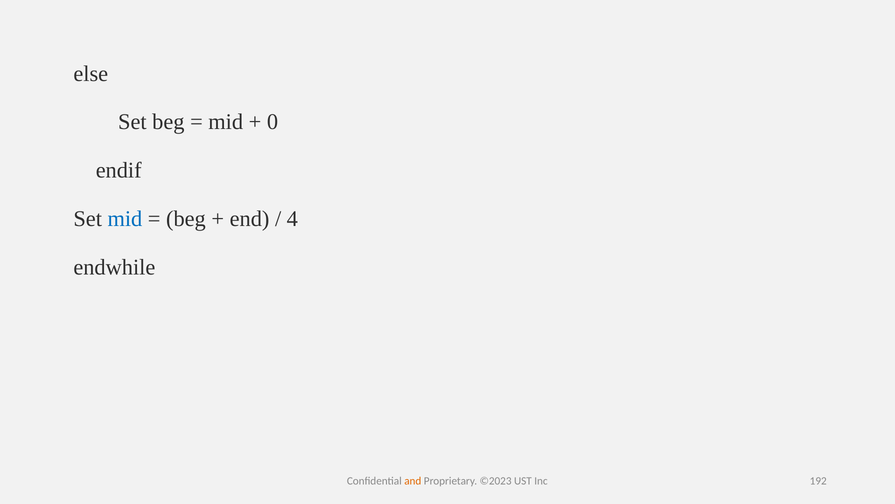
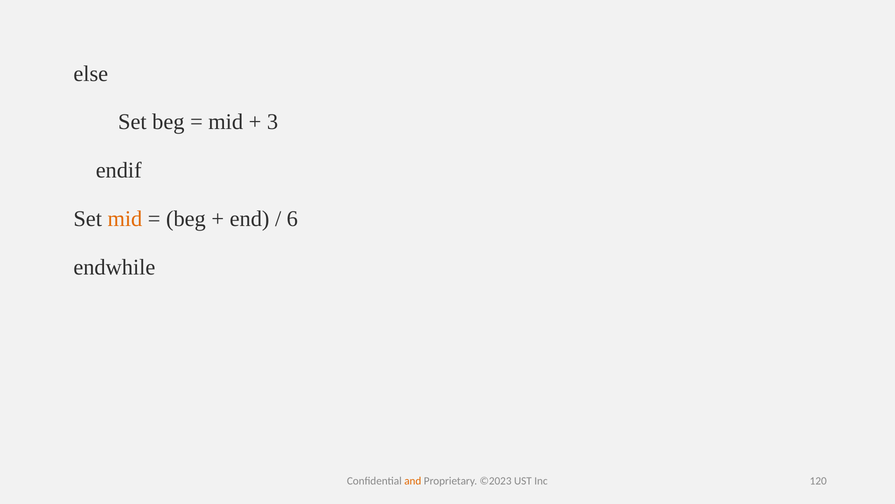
0: 0 -> 3 (273, 122)
mid colour: blue -> orange (125, 219)
4: 4 -> 6 (292, 219)
192: 192 -> 120 (818, 481)
